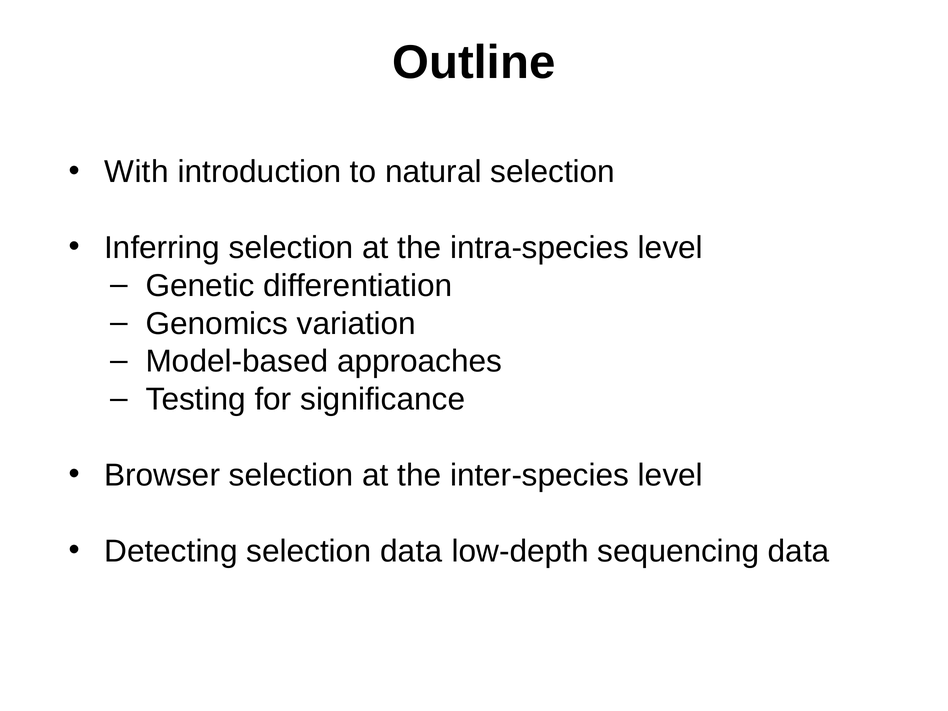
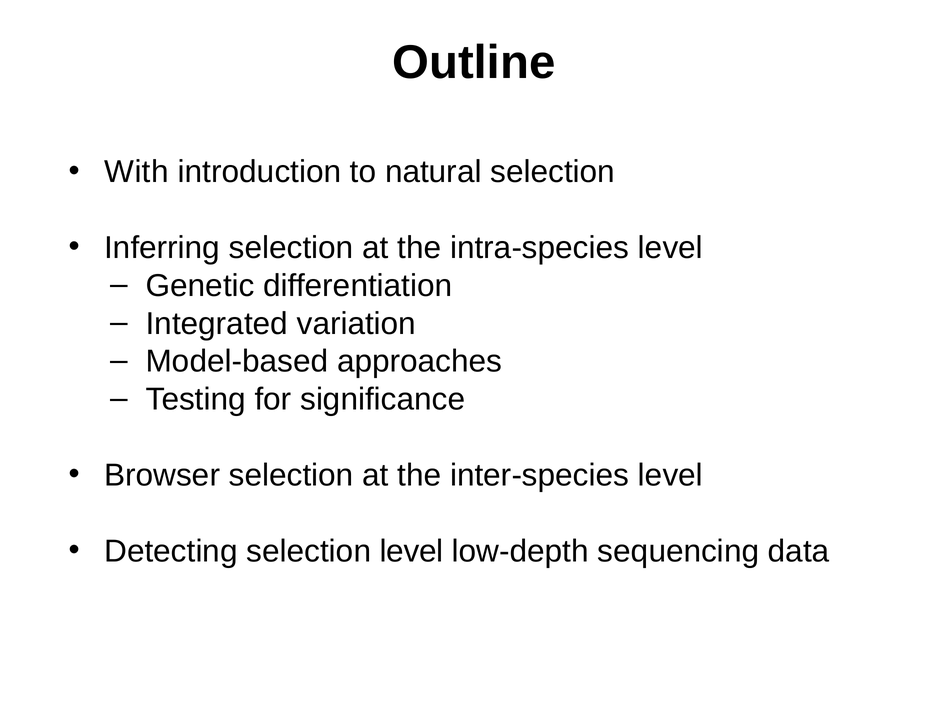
Genomics: Genomics -> Integrated (217, 324)
selection data: data -> level (412, 551)
